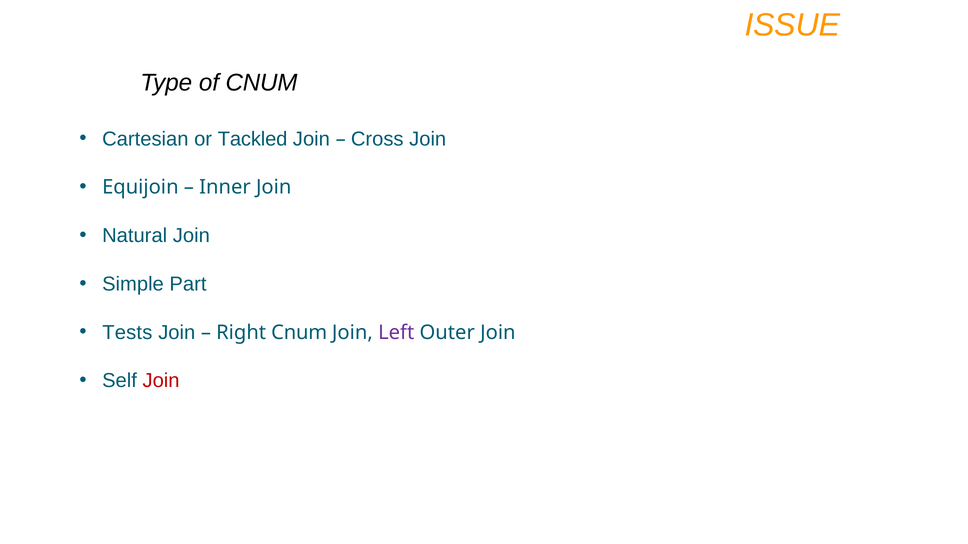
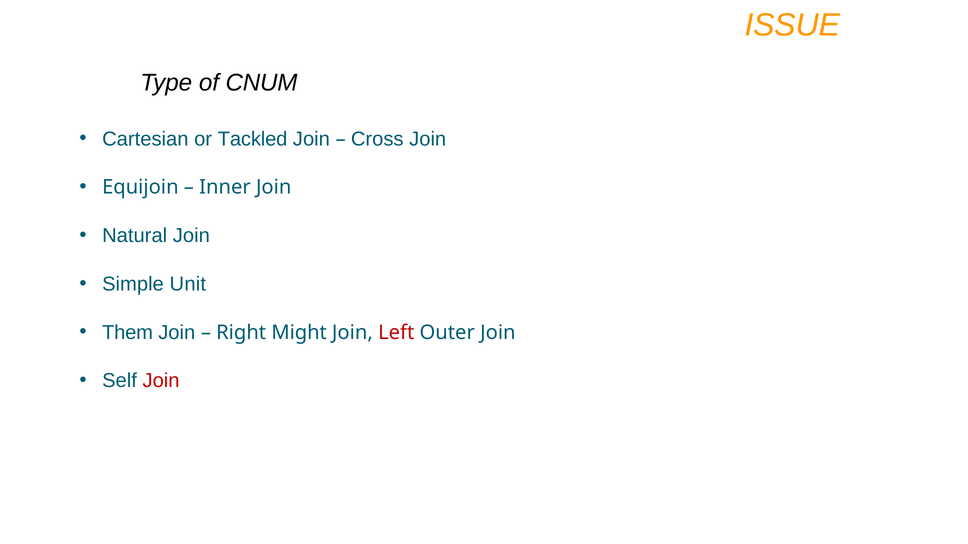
Part: Part -> Unit (188, 284)
Tests: Tests -> Them (128, 333)
Right Cnum: Cnum -> Might (299, 333)
Left colour: purple -> red (396, 333)
